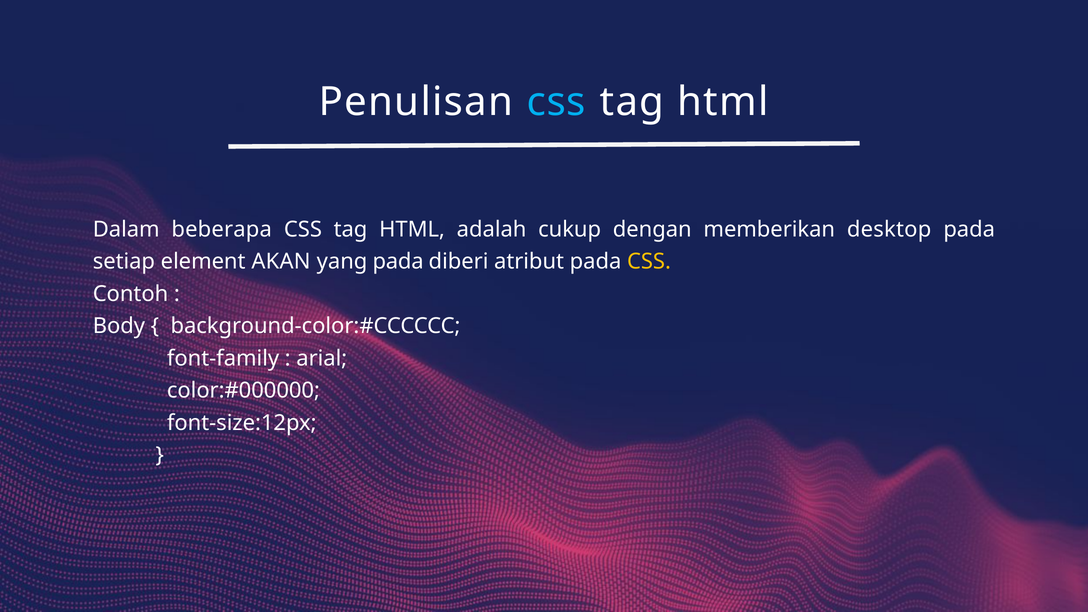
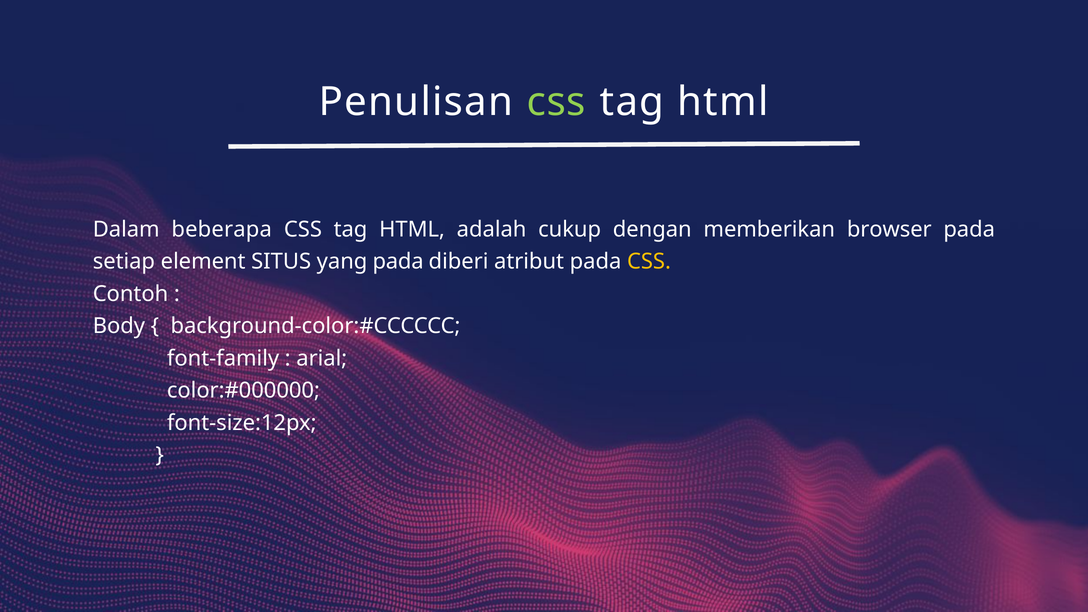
css colour: light blue -> light green (556, 102)
desktop: desktop -> browser (889, 229)
AKAN: AKAN -> SITUS (281, 262)
